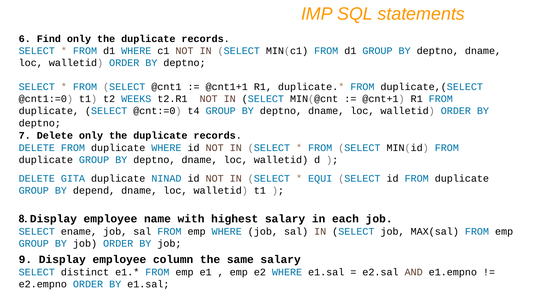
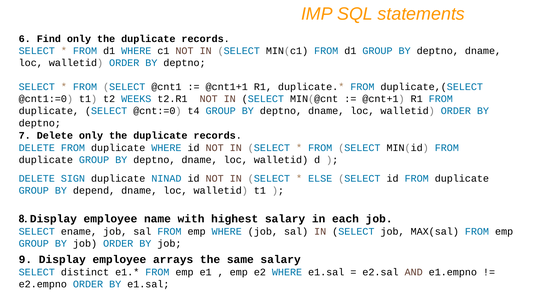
GITA: GITA -> SIGN (73, 179)
EQUI: EQUI -> ELSE (320, 179)
column: column -> arrays (173, 260)
